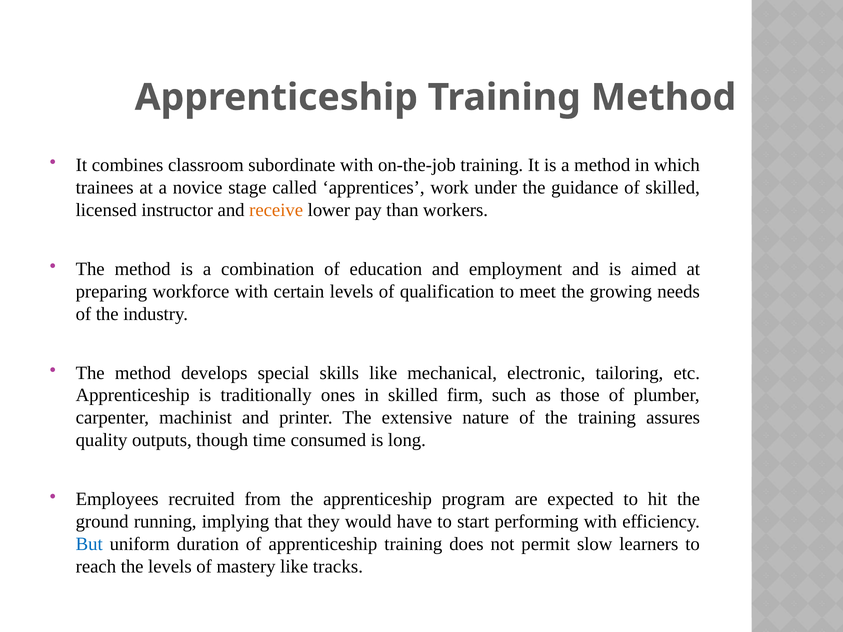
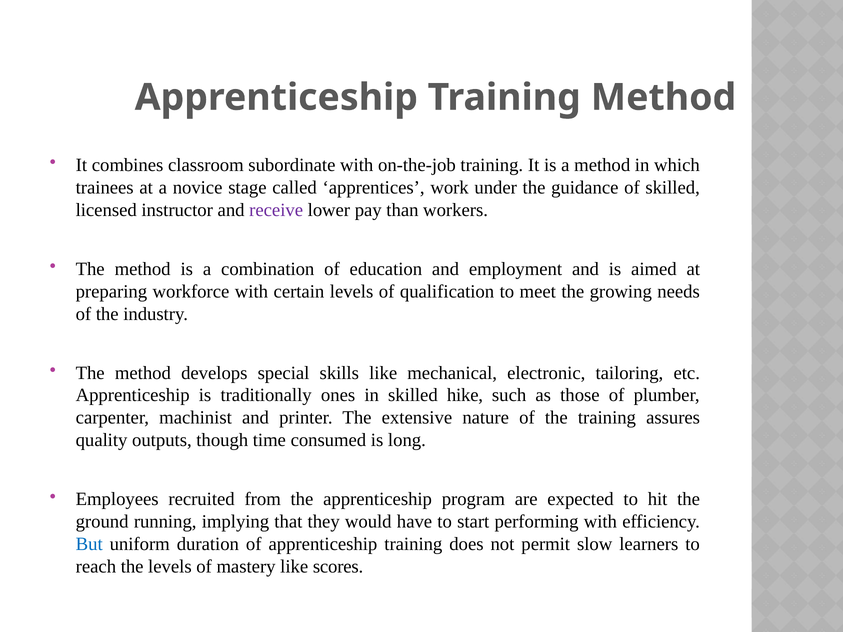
receive colour: orange -> purple (276, 210)
firm: firm -> hike (465, 395)
tracks: tracks -> scores (338, 567)
